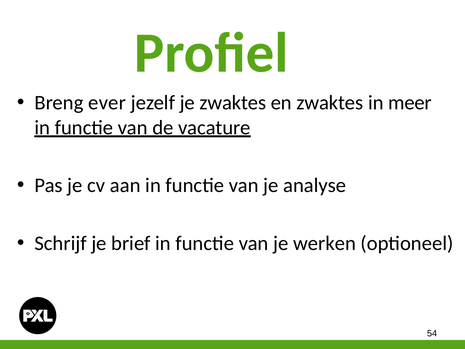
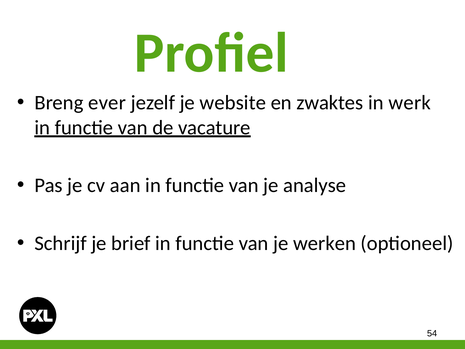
je zwaktes: zwaktes -> website (233, 103)
meer: meer -> werk (410, 103)
